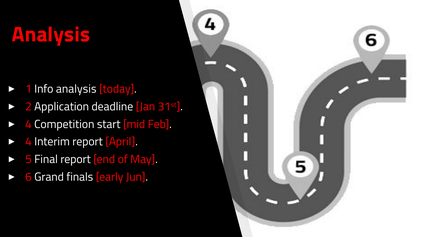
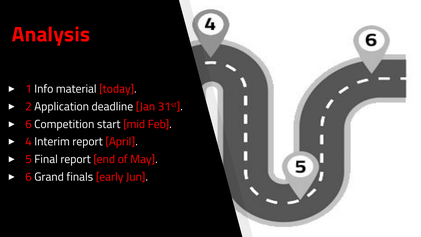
Info analysis: analysis -> material (76, 89)
4: 4 -> 6 (28, 124)
